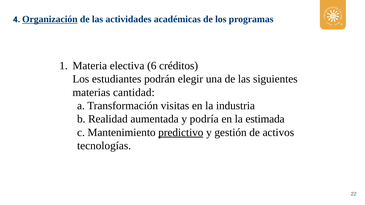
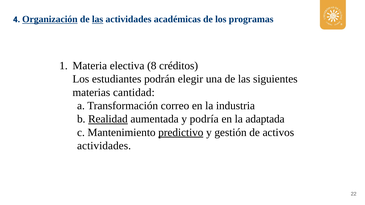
las underline: none -> present (98, 19)
6: 6 -> 8 (152, 66)
visitas: visitas -> correo (175, 106)
Realidad underline: none -> present (108, 119)
estimada: estimada -> adaptada (265, 119)
tecnologías: tecnologías -> actividades (104, 146)
